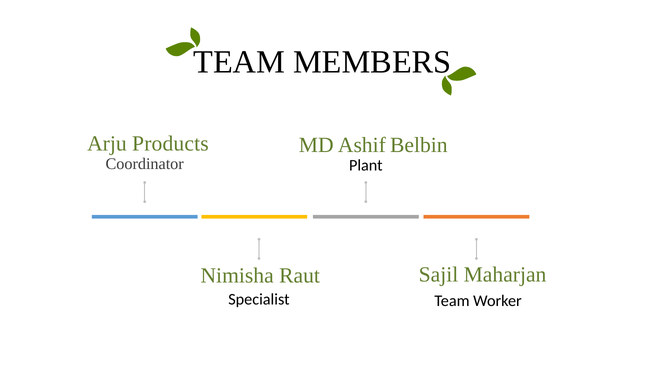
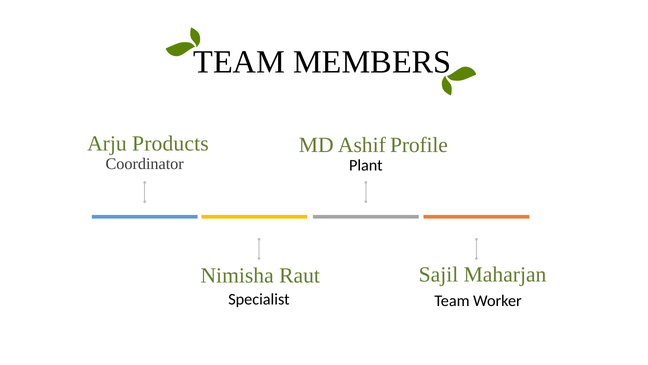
Belbin: Belbin -> Profile (419, 145)
